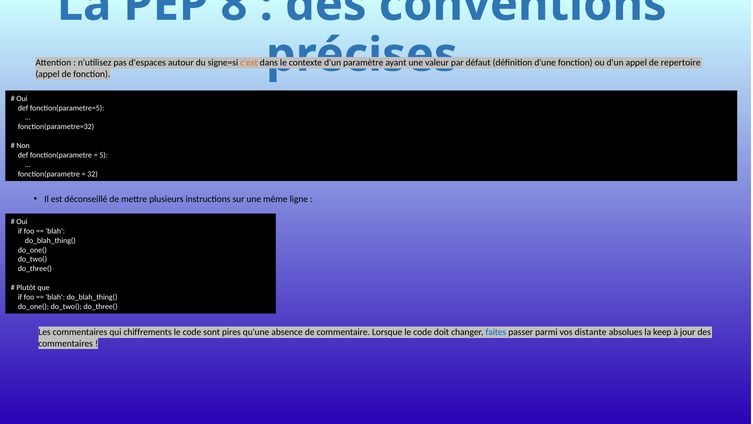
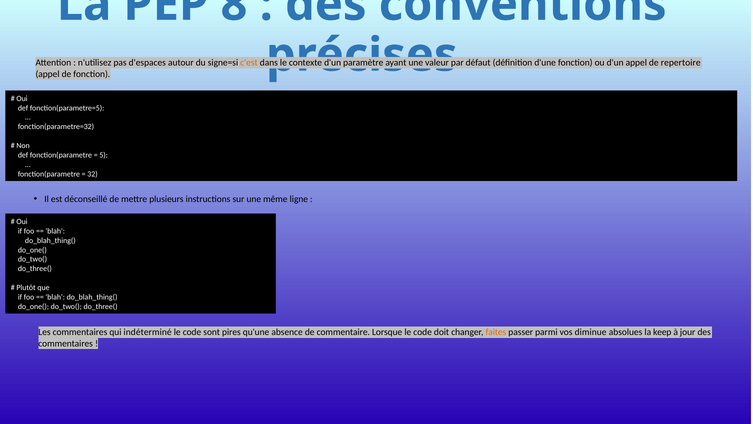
chiffrements: chiffrements -> indéterminé (148, 332)
faites colour: blue -> orange (496, 332)
distante: distante -> diminue (591, 332)
